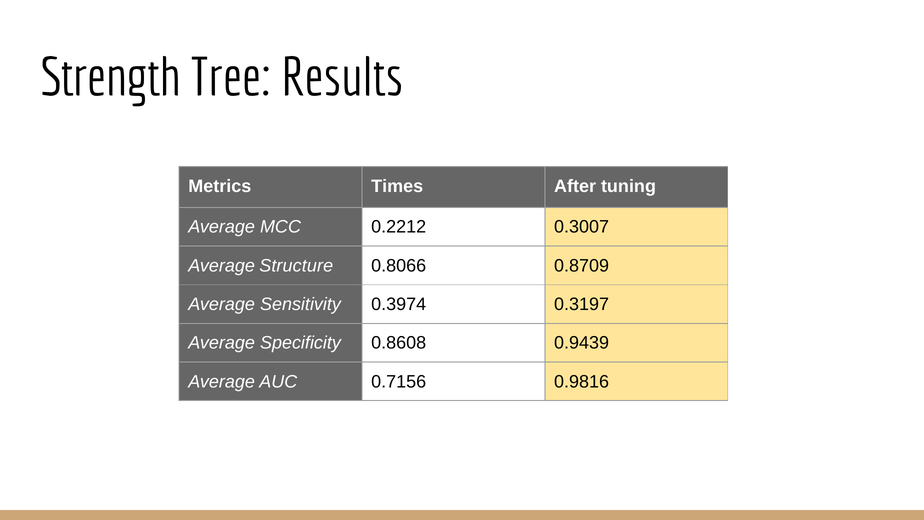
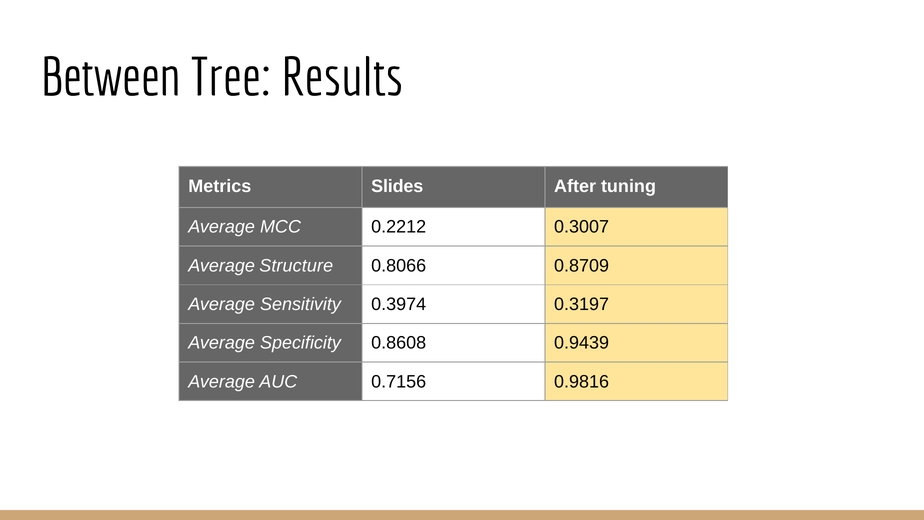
Strength: Strength -> Between (111, 78)
Times: Times -> Slides (397, 186)
